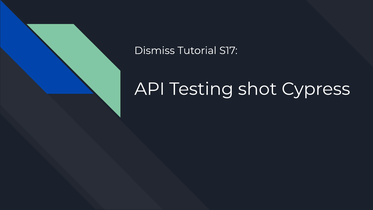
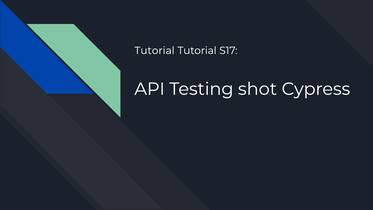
Dismiss: Dismiss -> Tutorial (155, 51)
